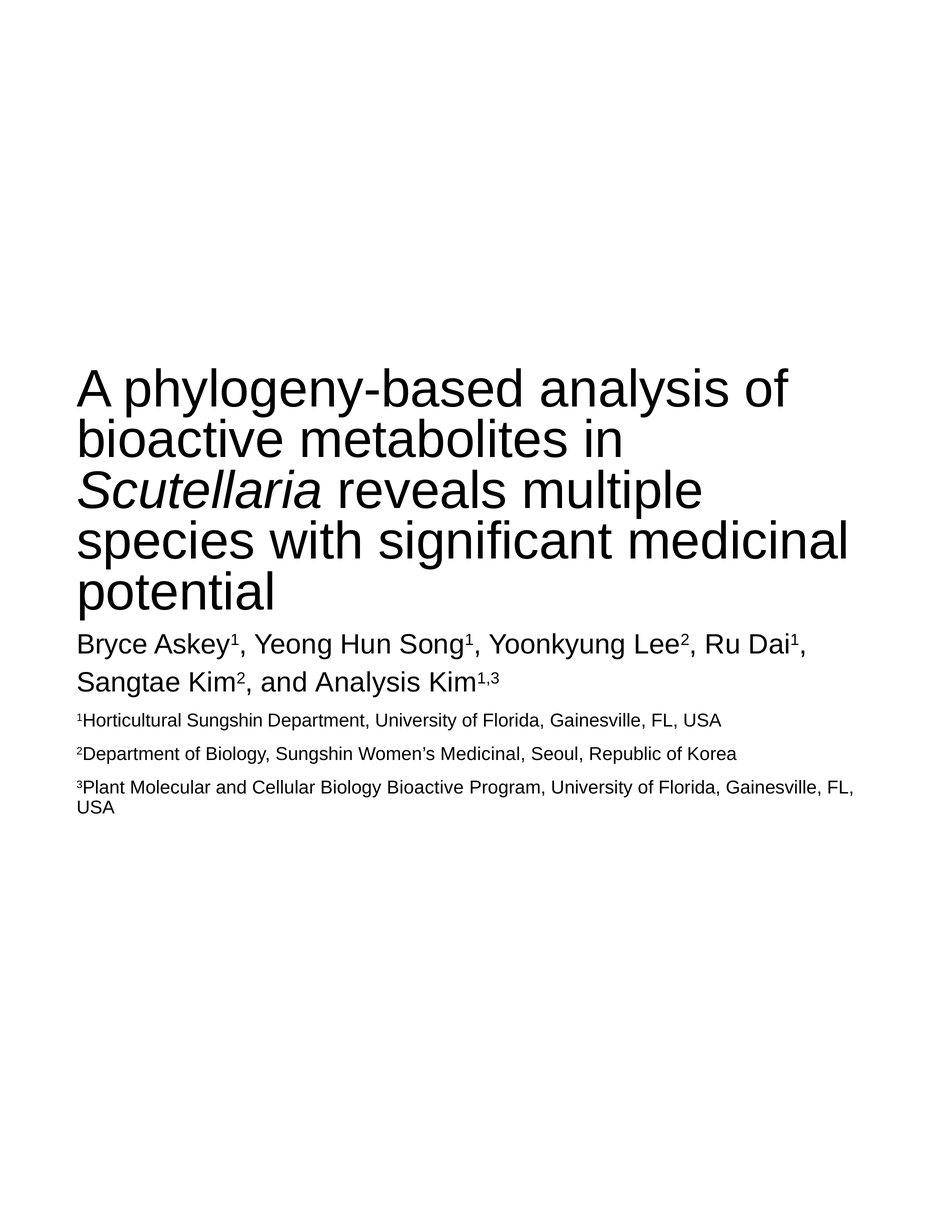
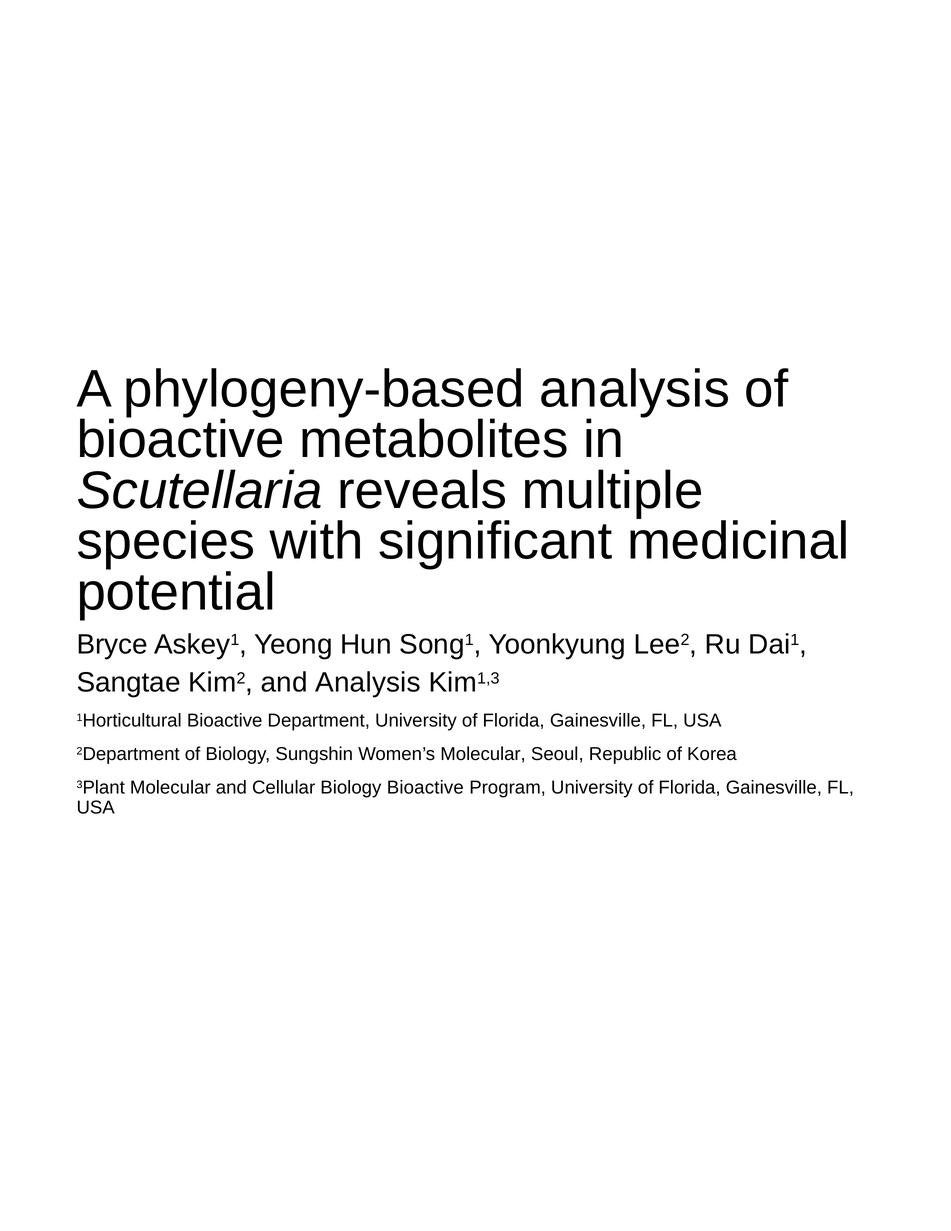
1Horticultural Sungshin: Sungshin -> Bioactive (225, 721)
Women’s Medicinal: Medicinal -> Molecular (483, 754)
